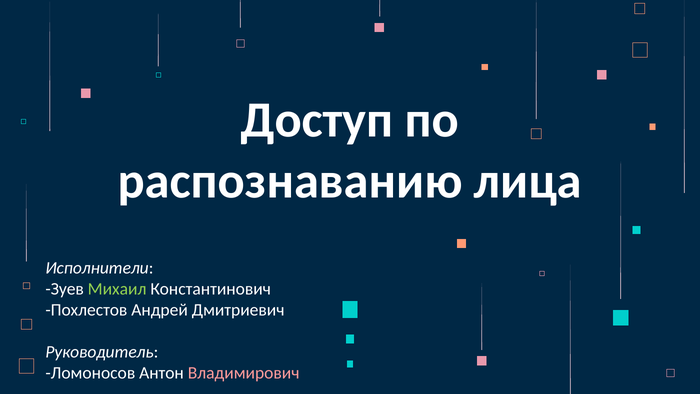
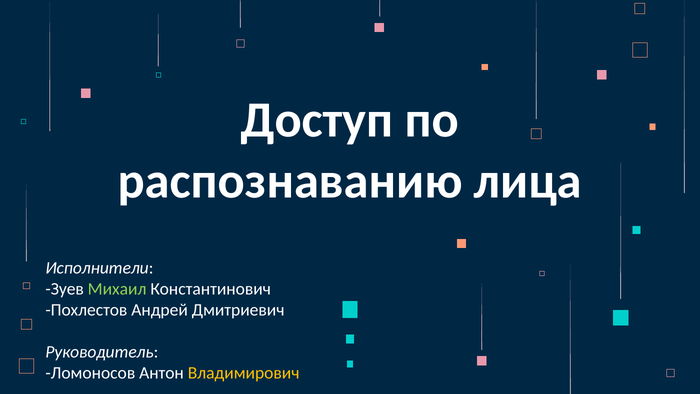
Владимирович colour: pink -> yellow (244, 373)
